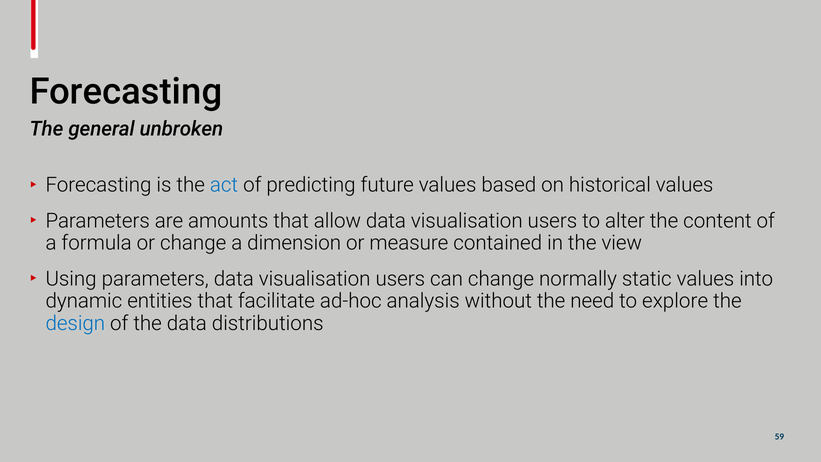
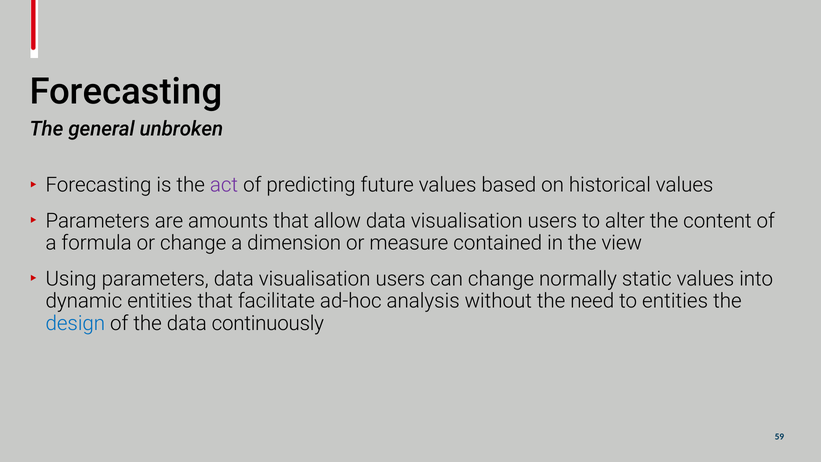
act colour: blue -> purple (224, 185)
to explore: explore -> entities (675, 301)
distributions: distributions -> continuously (268, 323)
